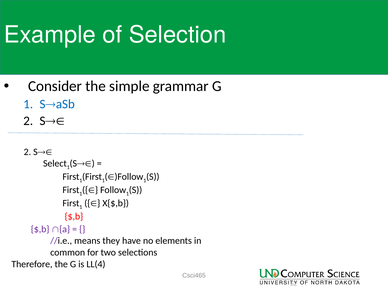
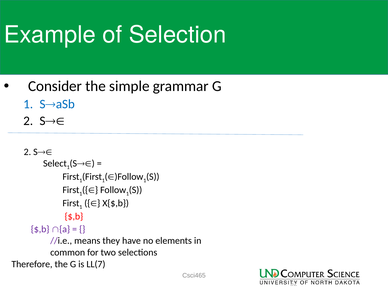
LL(4: LL(4 -> LL(7 (96, 264)
